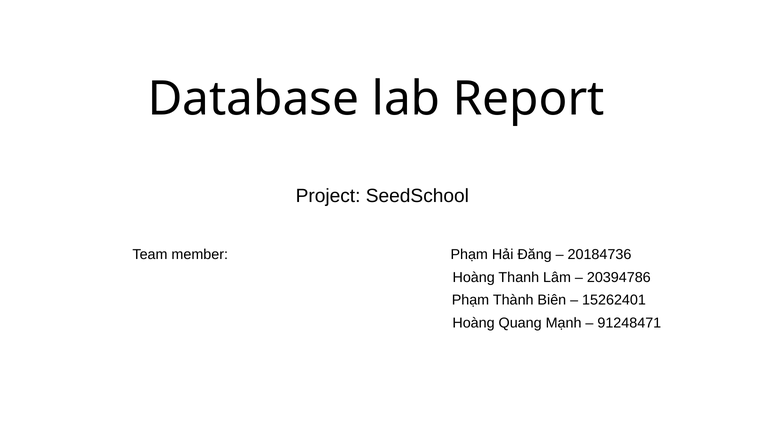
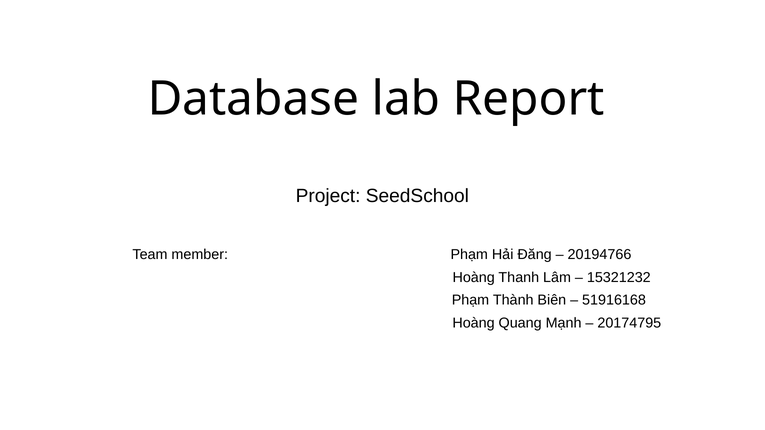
20184736: 20184736 -> 20194766 (599, 255)
20394786: 20394786 -> 15321232 (619, 278)
15262401: 15262401 -> 51916168 (614, 300)
91248471: 91248471 -> 20174795 (629, 323)
